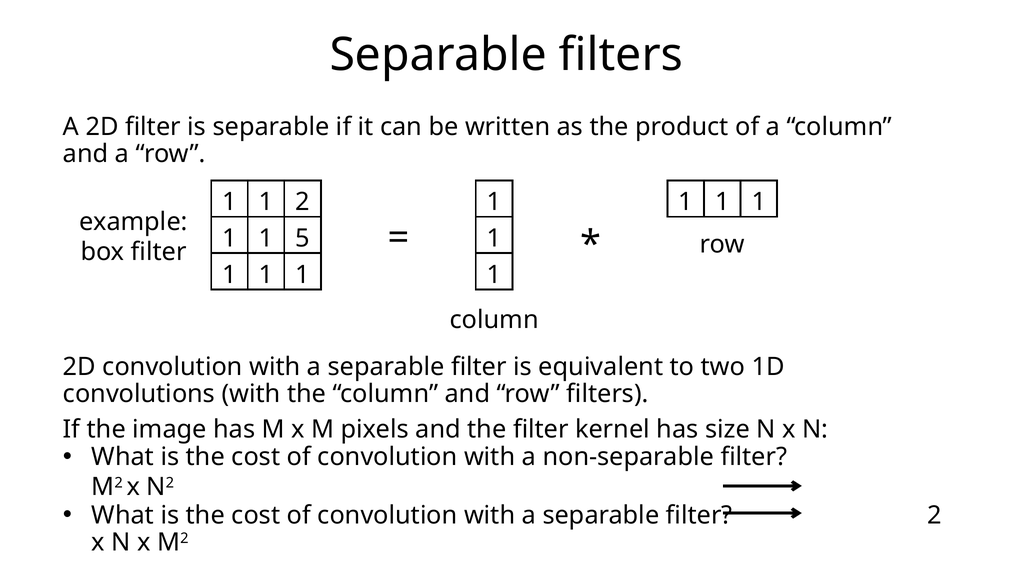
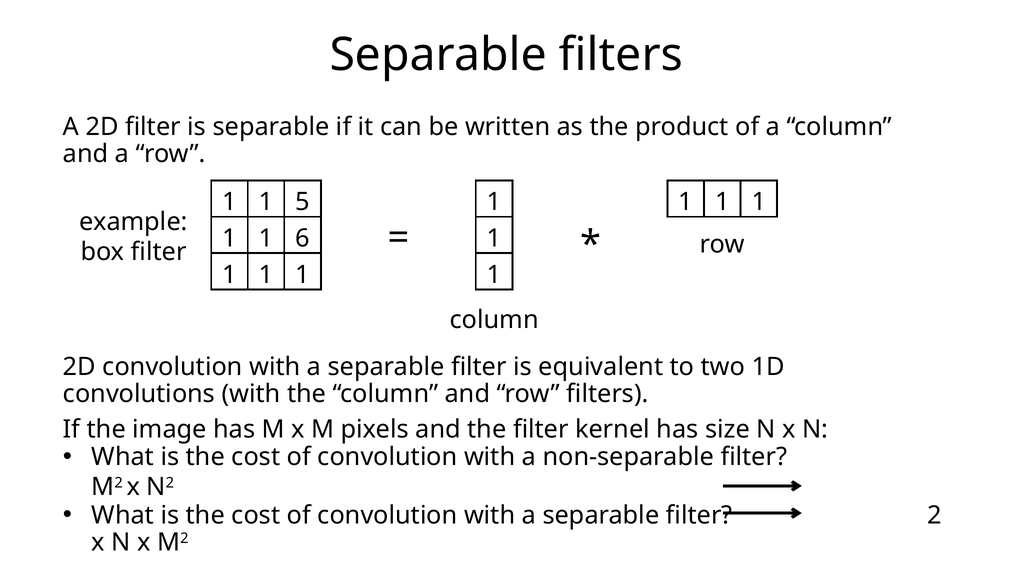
1 2: 2 -> 5 (303, 202)
5: 5 -> 6 (303, 238)
